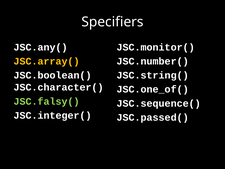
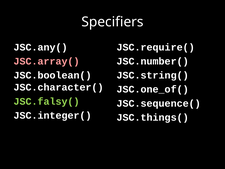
JSC.monitor(: JSC.monitor( -> JSC.require( (156, 47)
JSC.array( colour: yellow -> pink (47, 61)
JSC.passed(: JSC.passed( -> JSC.things( (153, 117)
